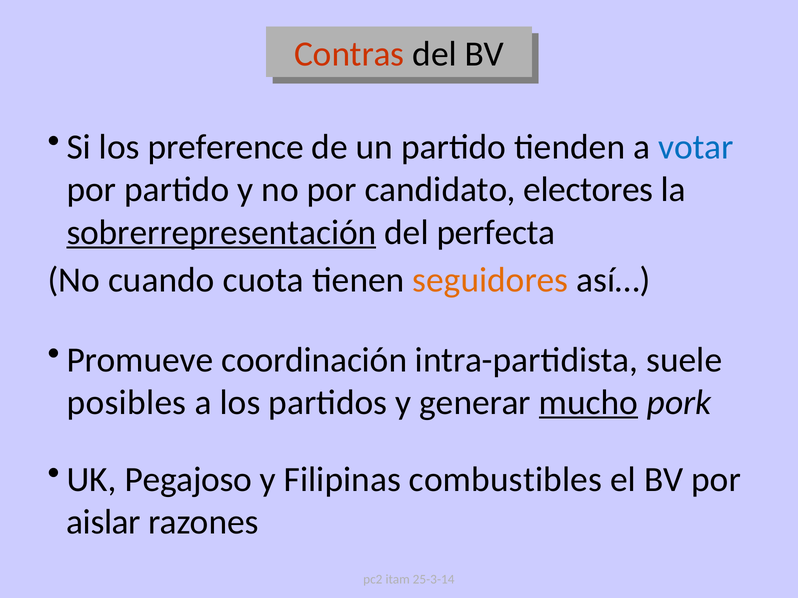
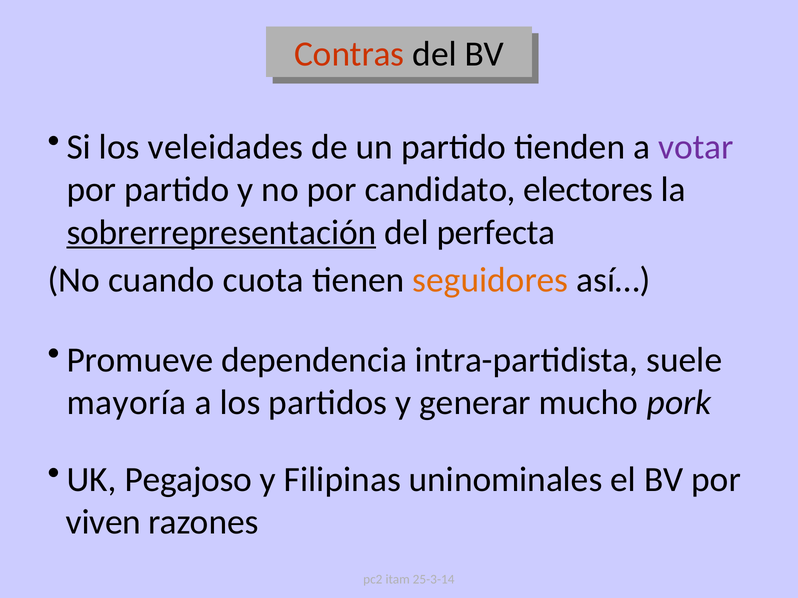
preference: preference -> veleidades (226, 147)
votar colour: blue -> purple (696, 147)
coordinación: coordinación -> dependencia (314, 360)
posibles: posibles -> mayoría (126, 403)
mucho underline: present -> none (589, 403)
combustibles: combustibles -> uninominales (506, 480)
aislar: aislar -> viven (103, 522)
